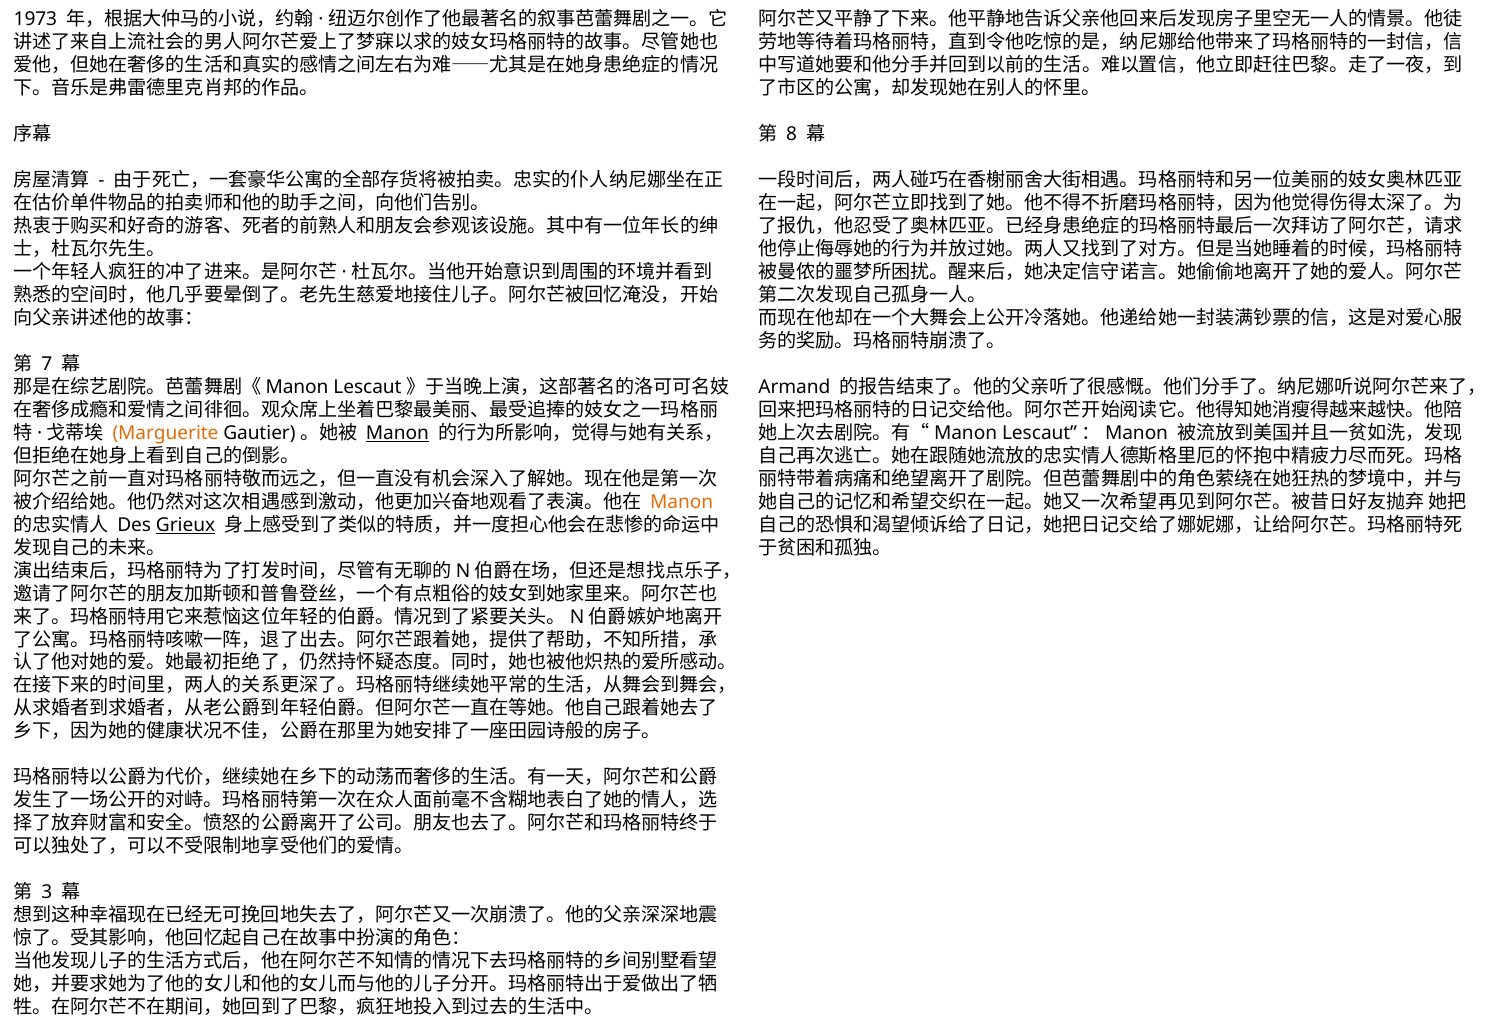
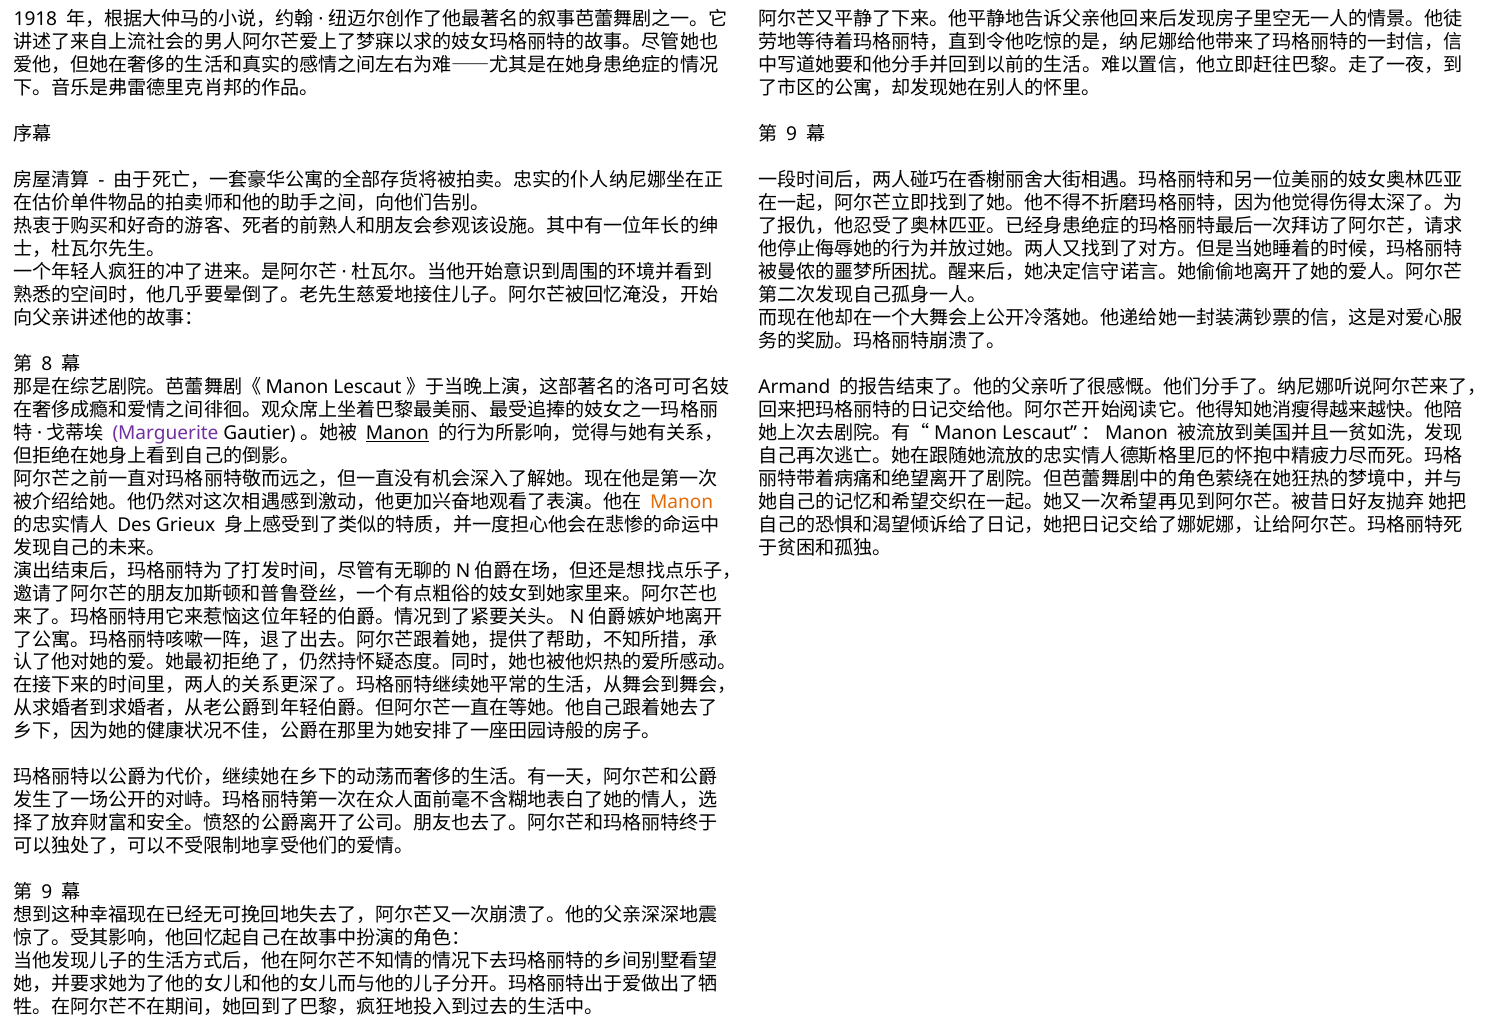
1973: 1973 -> 1918 (35, 20)
8: 8 -> 9 (792, 134)
7: 7 -> 8 (47, 364)
Marguerite colour: orange -> purple (166, 433)
Grieux underline: present -> none (186, 525)
3: 3 -> 9 (47, 892)
